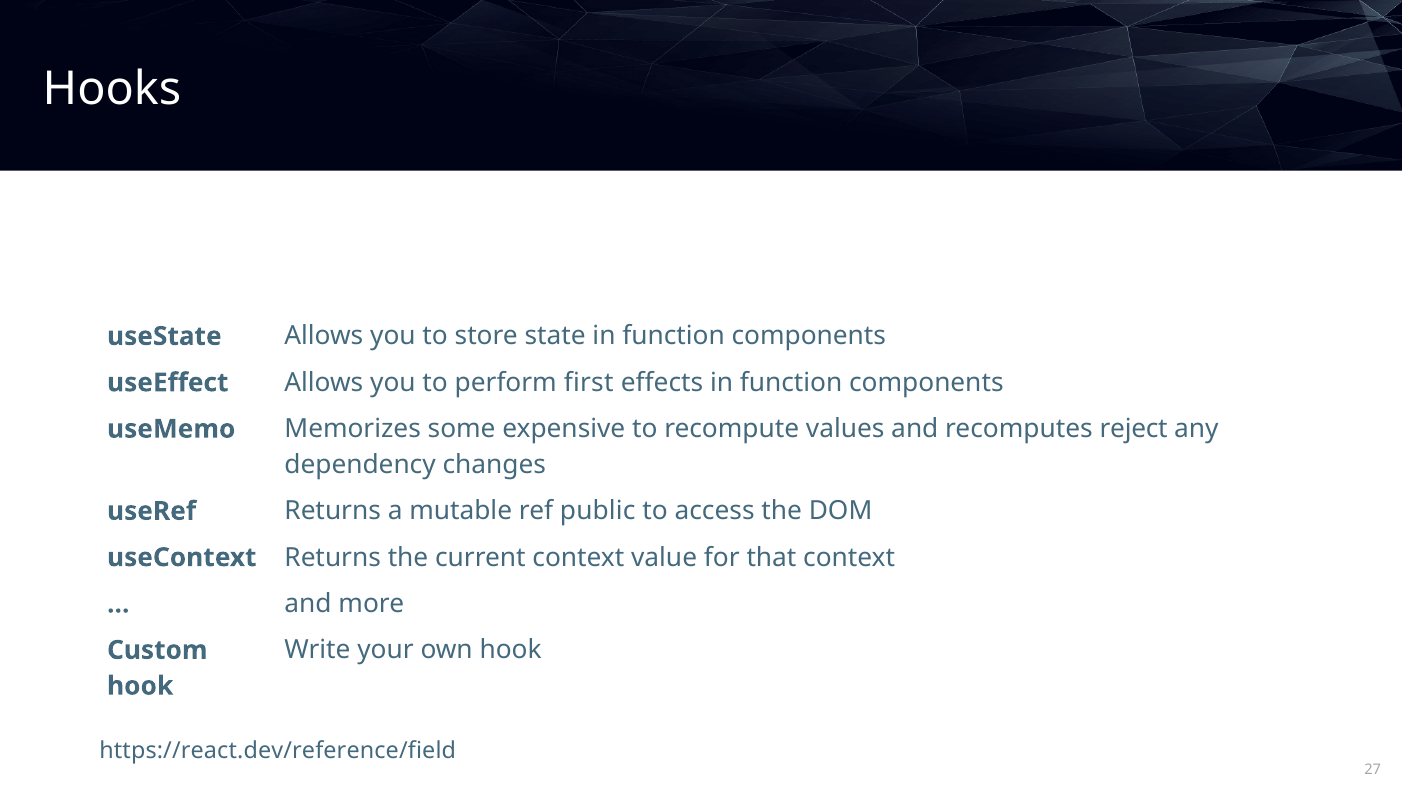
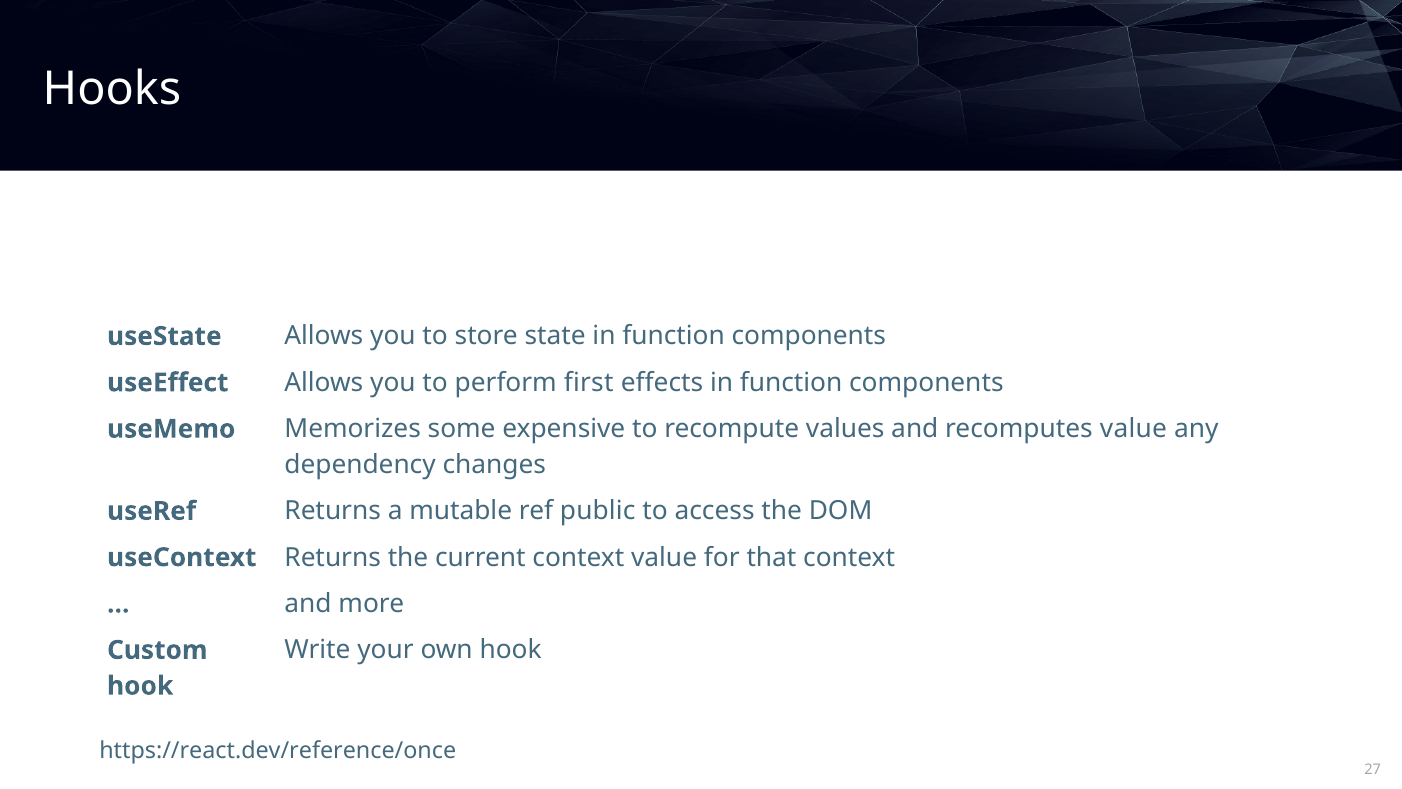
recomputes reject: reject -> value (1133, 429)
https://react.dev/reference/field: https://react.dev/reference/field -> https://react.dev/reference/once (278, 750)
